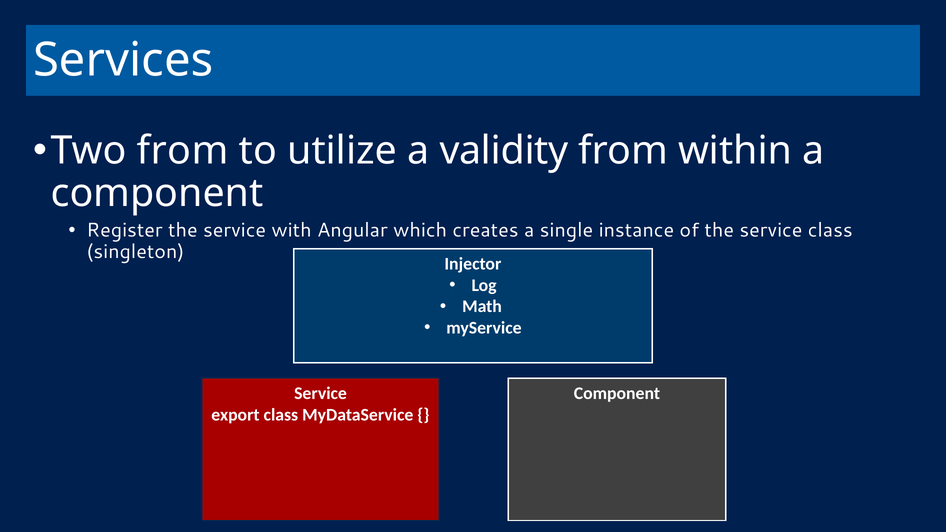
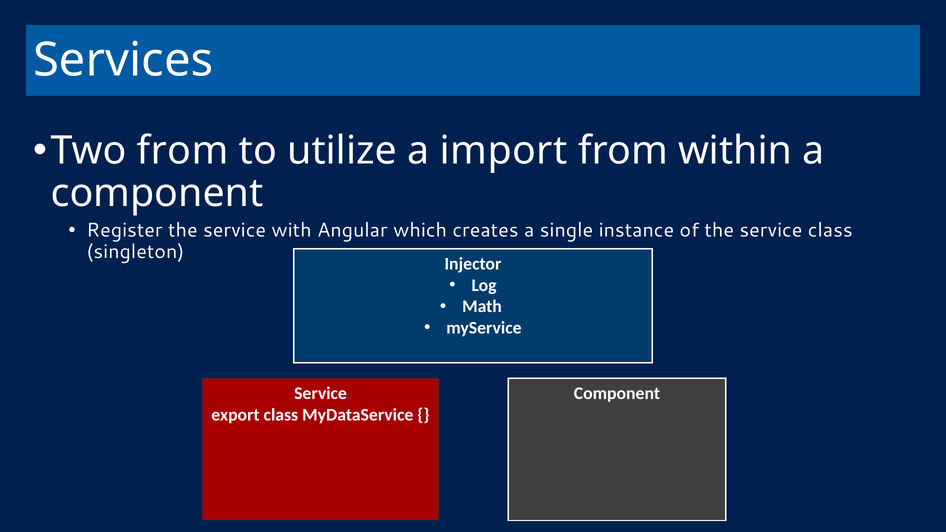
validity: validity -> import (504, 151)
